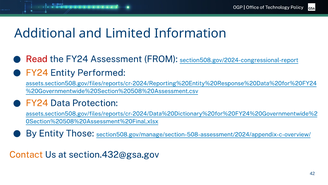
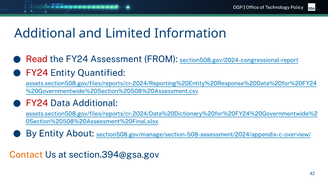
FY24 colour: orange -> red (37, 73)
Performed: Performed -> Quantified (101, 73)
FY24 colour: orange -> red (37, 103)
Data Protection: Protection -> Additional (95, 103)
Those: Those -> About (80, 133)
section.432@gsa.gov: section.432@gsa.gov -> section.394@gsa.gov (114, 154)
